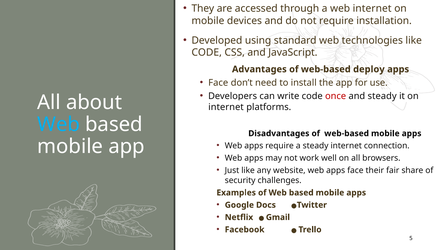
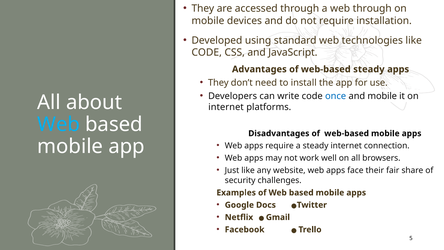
web internet: internet -> through (372, 8)
web-based deploy: deploy -> steady (369, 69)
Face: Face -> They (218, 83)
once colour: red -> blue (336, 96)
and steady: steady -> mobile (382, 96)
